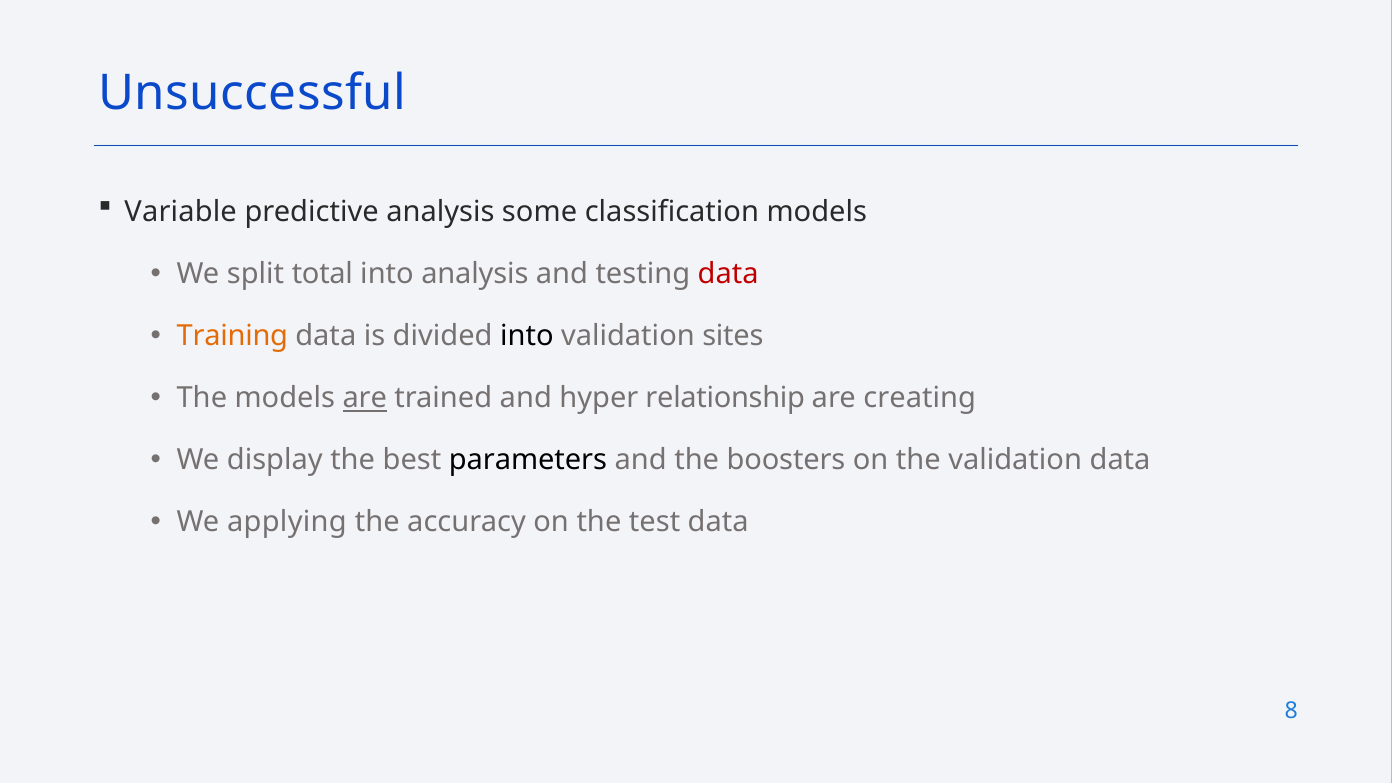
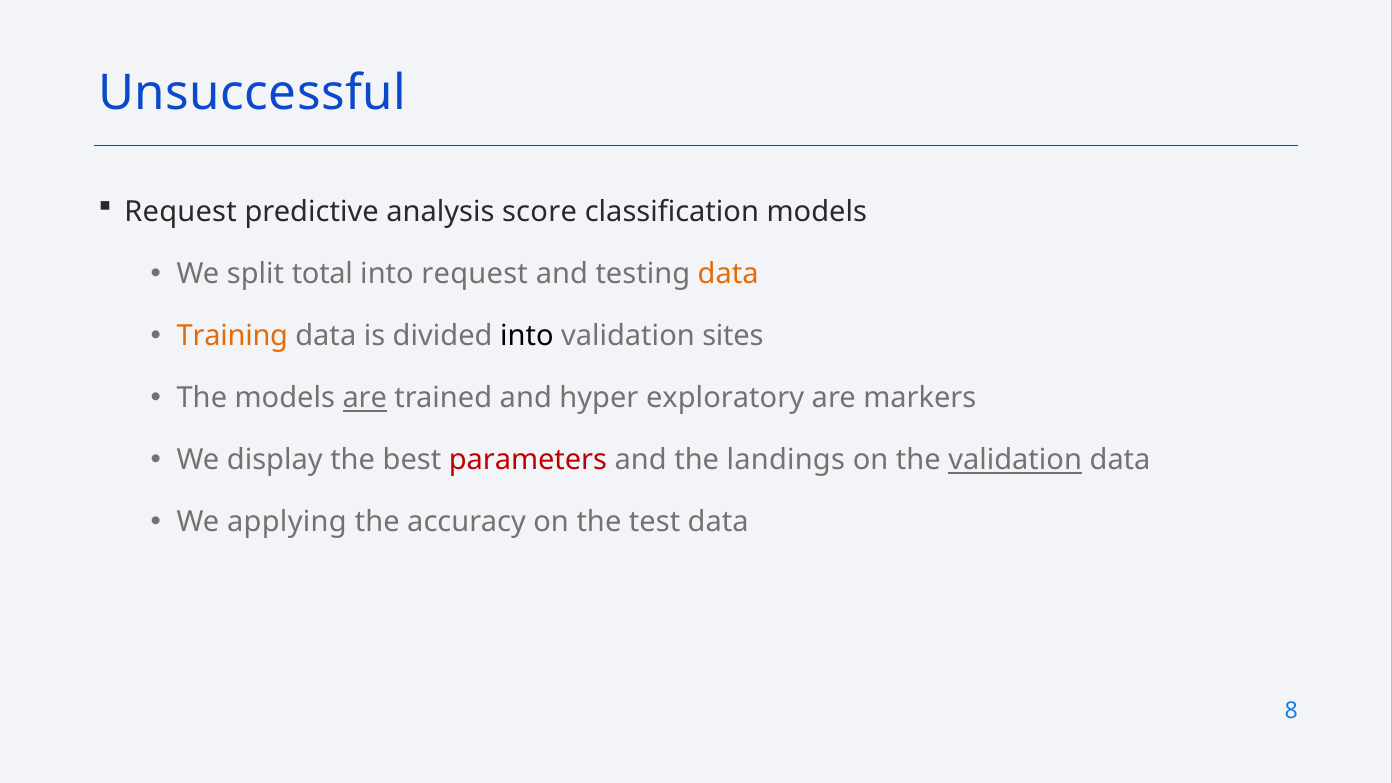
Variable: Variable -> Request (181, 212)
some: some -> score (539, 212)
into analysis: analysis -> request (475, 274)
data colour: red -> orange (728, 274)
relationship: relationship -> exploratory (725, 398)
creating: creating -> markers (920, 398)
parameters colour: black -> red (528, 460)
boosters: boosters -> landings (786, 460)
validation underline: none -> present (1015, 460)
